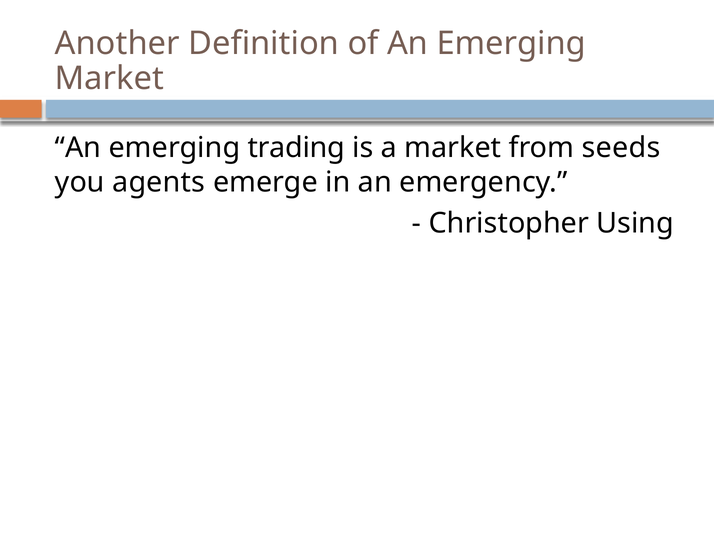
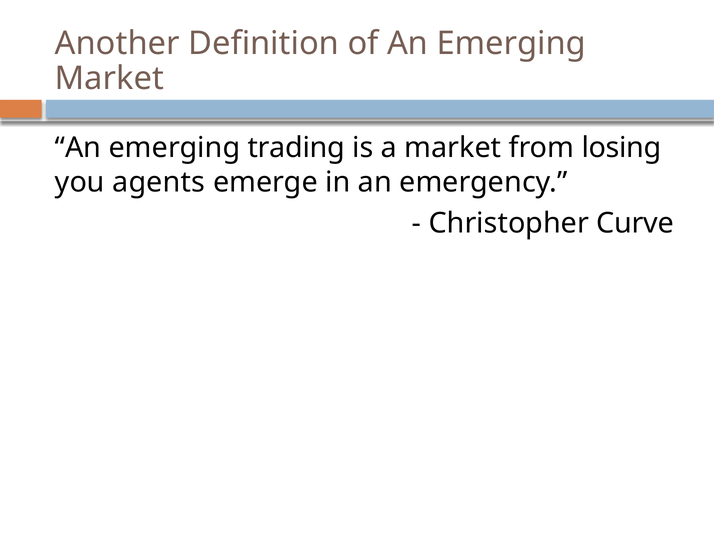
seeds: seeds -> losing (622, 148)
Using: Using -> Curve (635, 224)
